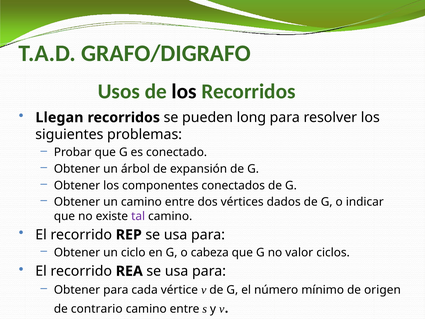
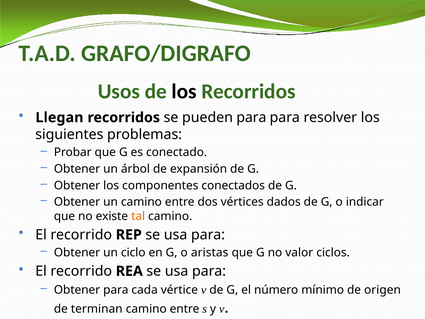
pueden long: long -> para (251, 117)
tal colour: purple -> orange (138, 216)
cabeza: cabeza -> aristas (210, 252)
contrario: contrario -> terminan (97, 309)
